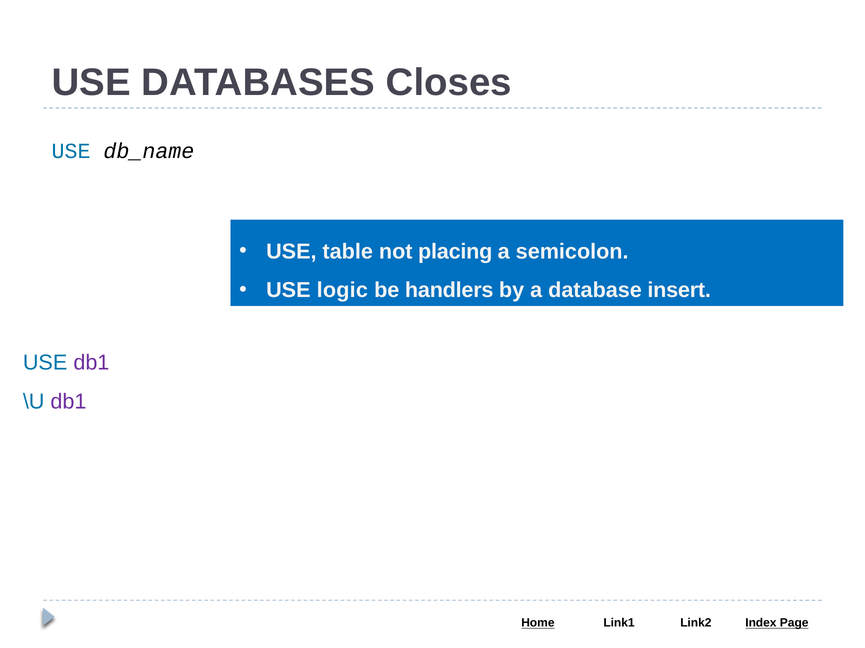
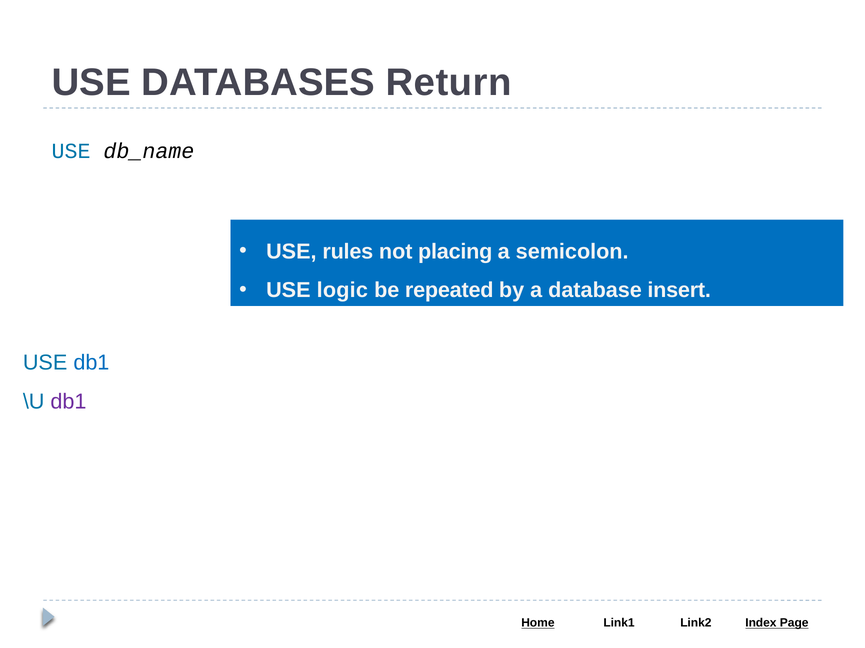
Closes: Closes -> Return (449, 83)
table: table -> rules (348, 252)
handlers: handlers -> repeated (449, 291)
db1 colour: purple -> blue (91, 363)
